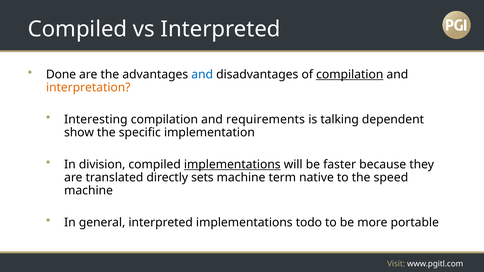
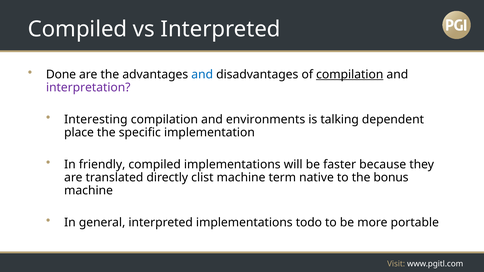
interpretation colour: orange -> purple (88, 88)
requirements: requirements -> environments (266, 120)
show: show -> place (79, 133)
division: division -> friendly (102, 165)
implementations underline: present -> none (232, 165)
sets: sets -> clist (202, 178)
speed: speed -> bonus (391, 178)
